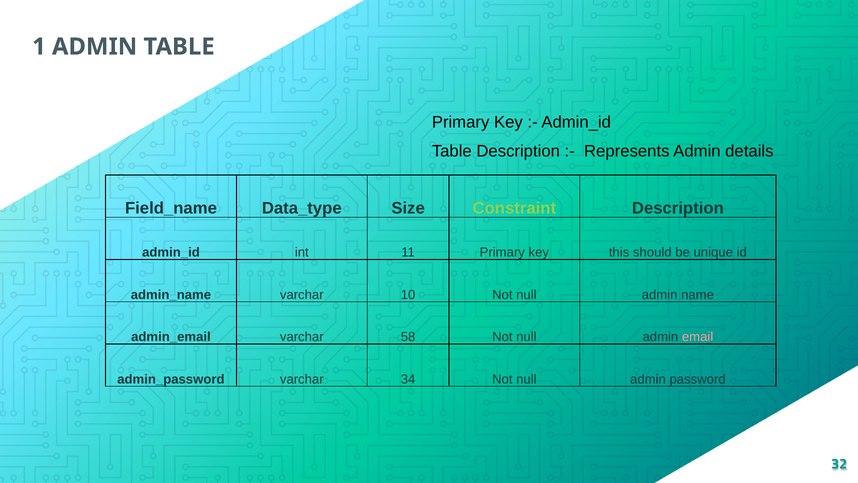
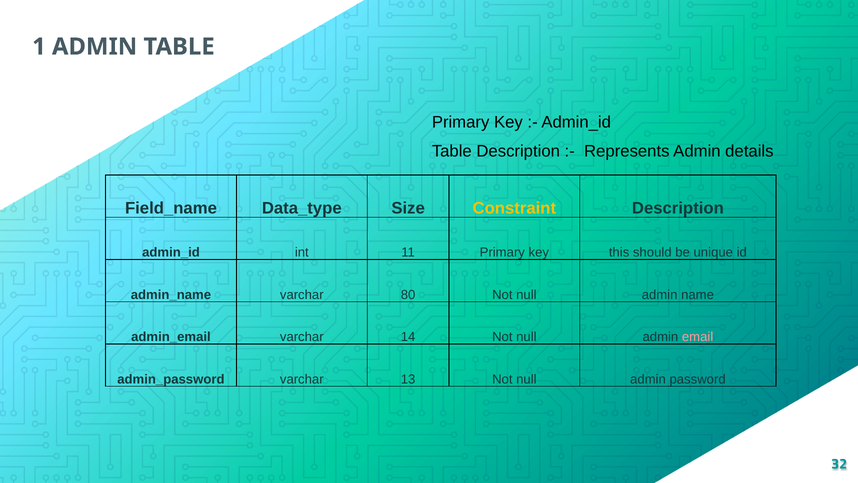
Constraint colour: light green -> yellow (514, 208)
10: 10 -> 80 (408, 295)
58: 58 -> 14 (408, 337)
34: 34 -> 13 (408, 379)
